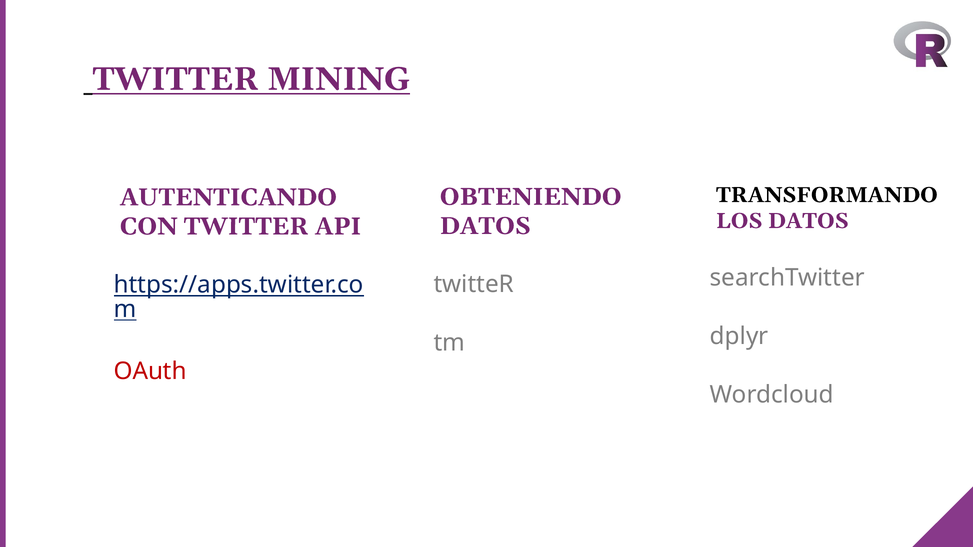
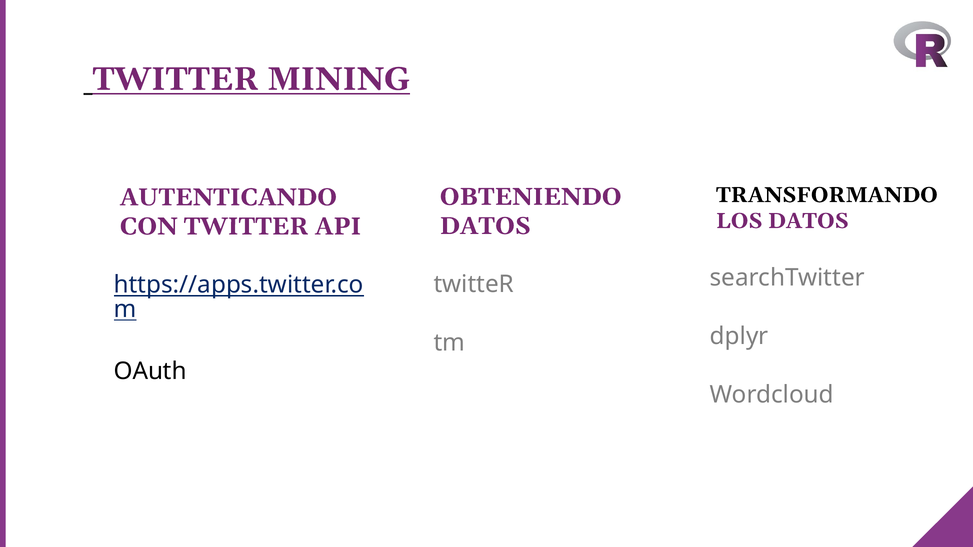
OAuth colour: red -> black (150, 372)
